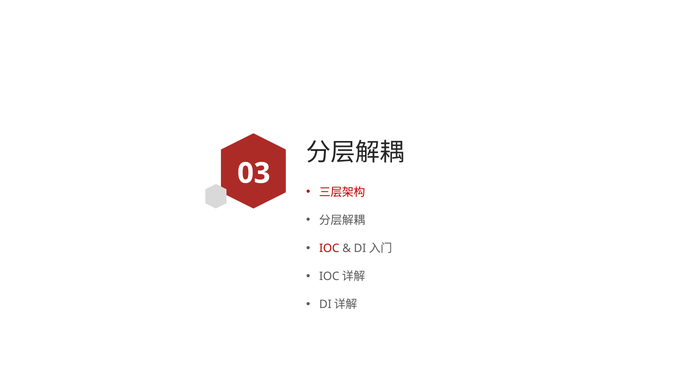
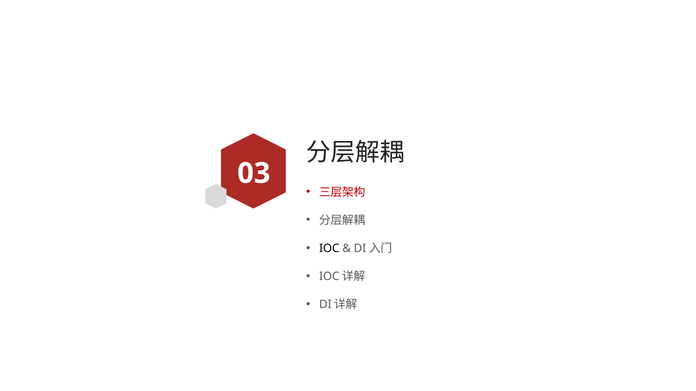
IOC colour: red -> black (329, 249)
